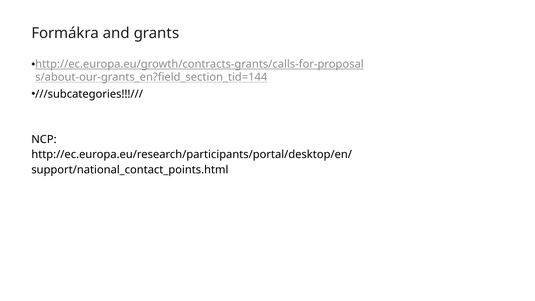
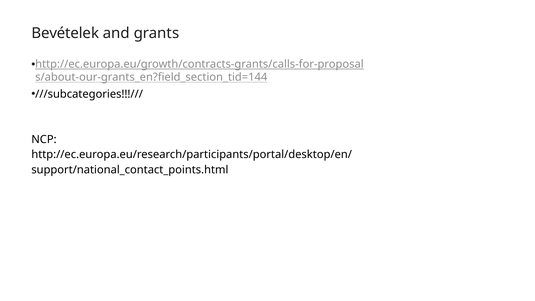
Formákra: Formákra -> Bevételek (65, 33)
